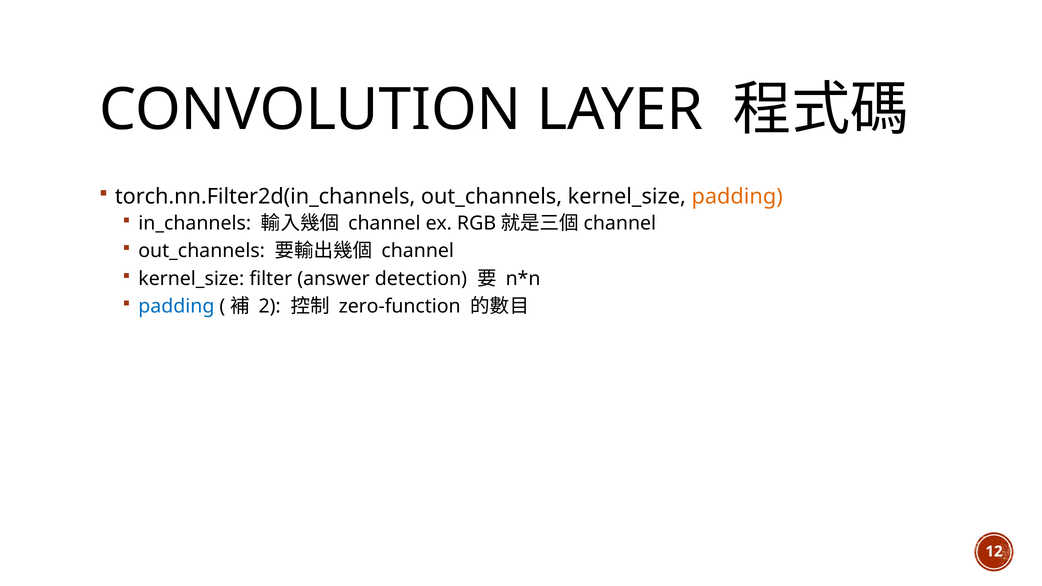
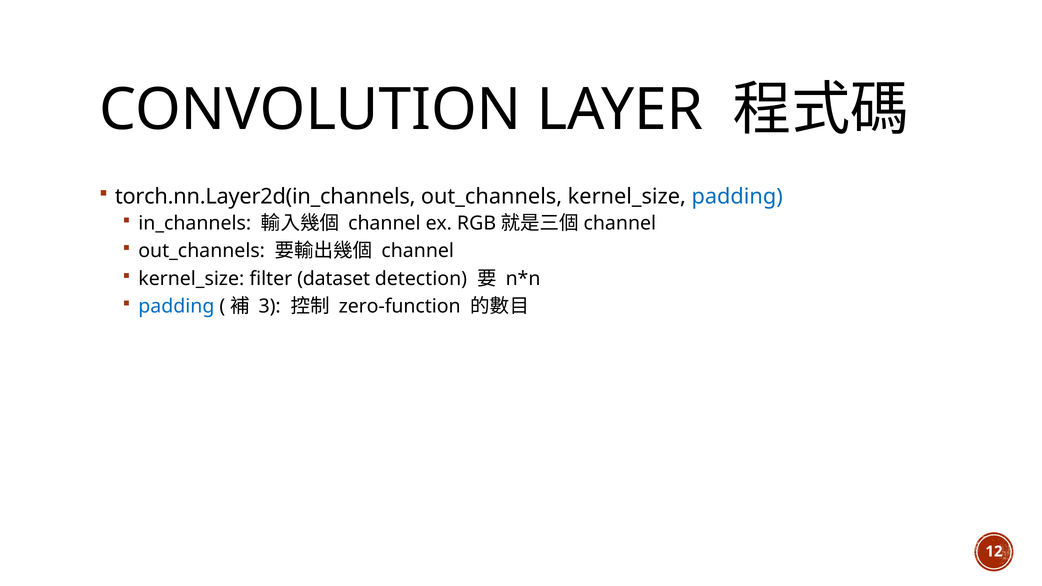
torch.nn.Filter2d(in_channels: torch.nn.Filter2d(in_channels -> torch.nn.Layer2d(in_channels (265, 197)
padding colour: orange -> blue (737, 197)
answer: answer -> dataset (334, 279)
2: 2 -> 3 (270, 306)
